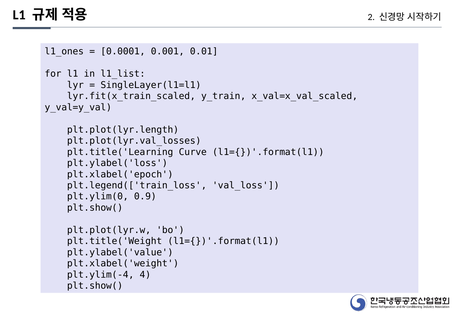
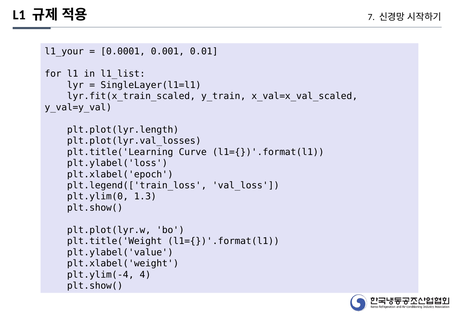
2: 2 -> 7 (371, 17)
l1_ones: l1_ones -> l1_your (64, 52)
0.9: 0.9 -> 1.3 (145, 197)
